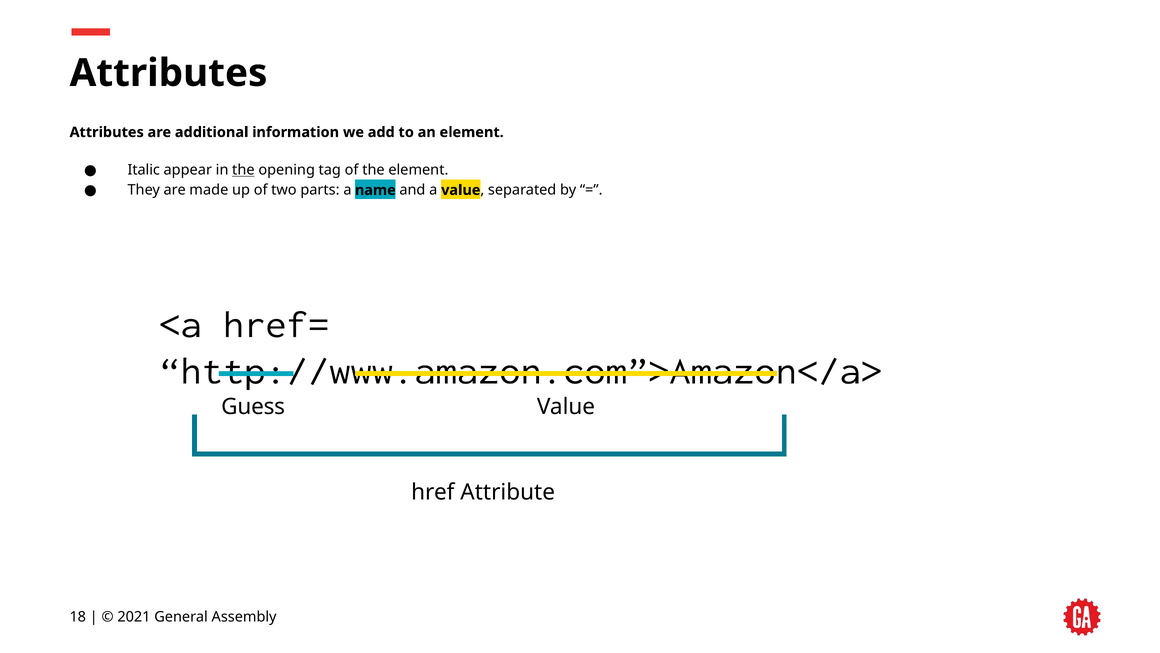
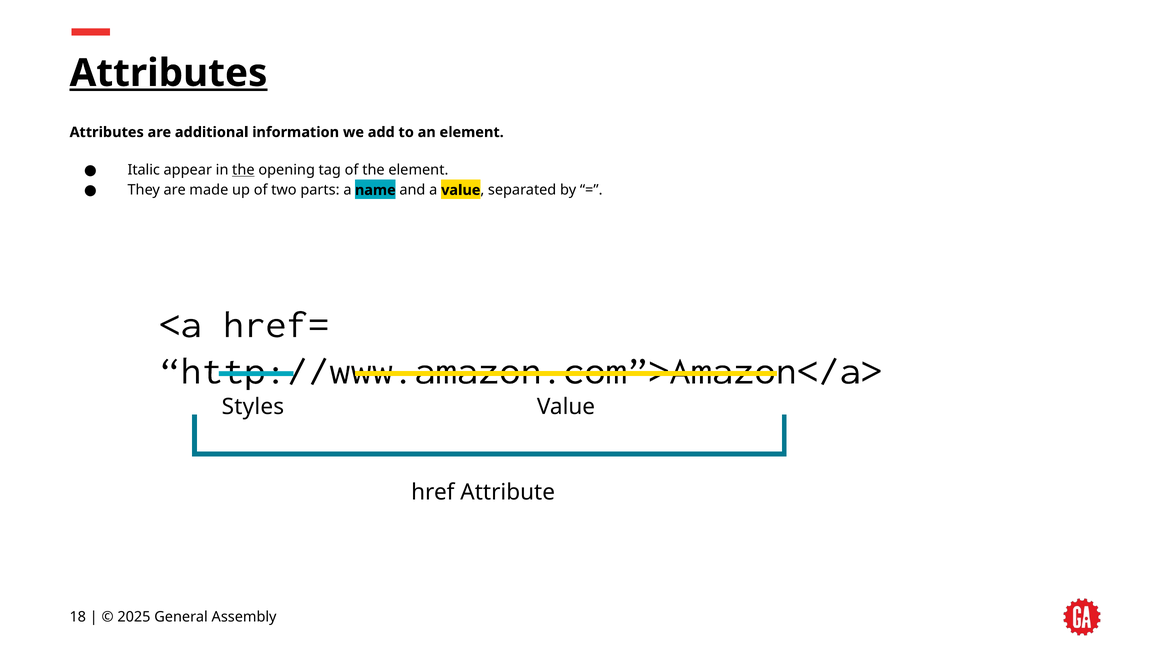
Attributes underline: none -> present (169, 73)
Guess: Guess -> Styles (253, 407)
2021: 2021 -> 2025 (134, 616)
